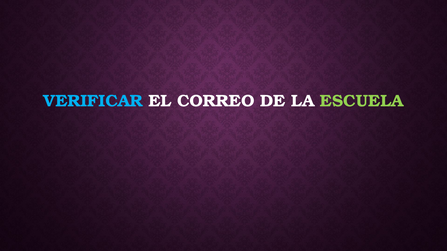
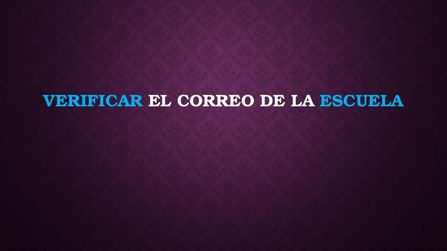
ESCUELA colour: light green -> light blue (362, 101)
